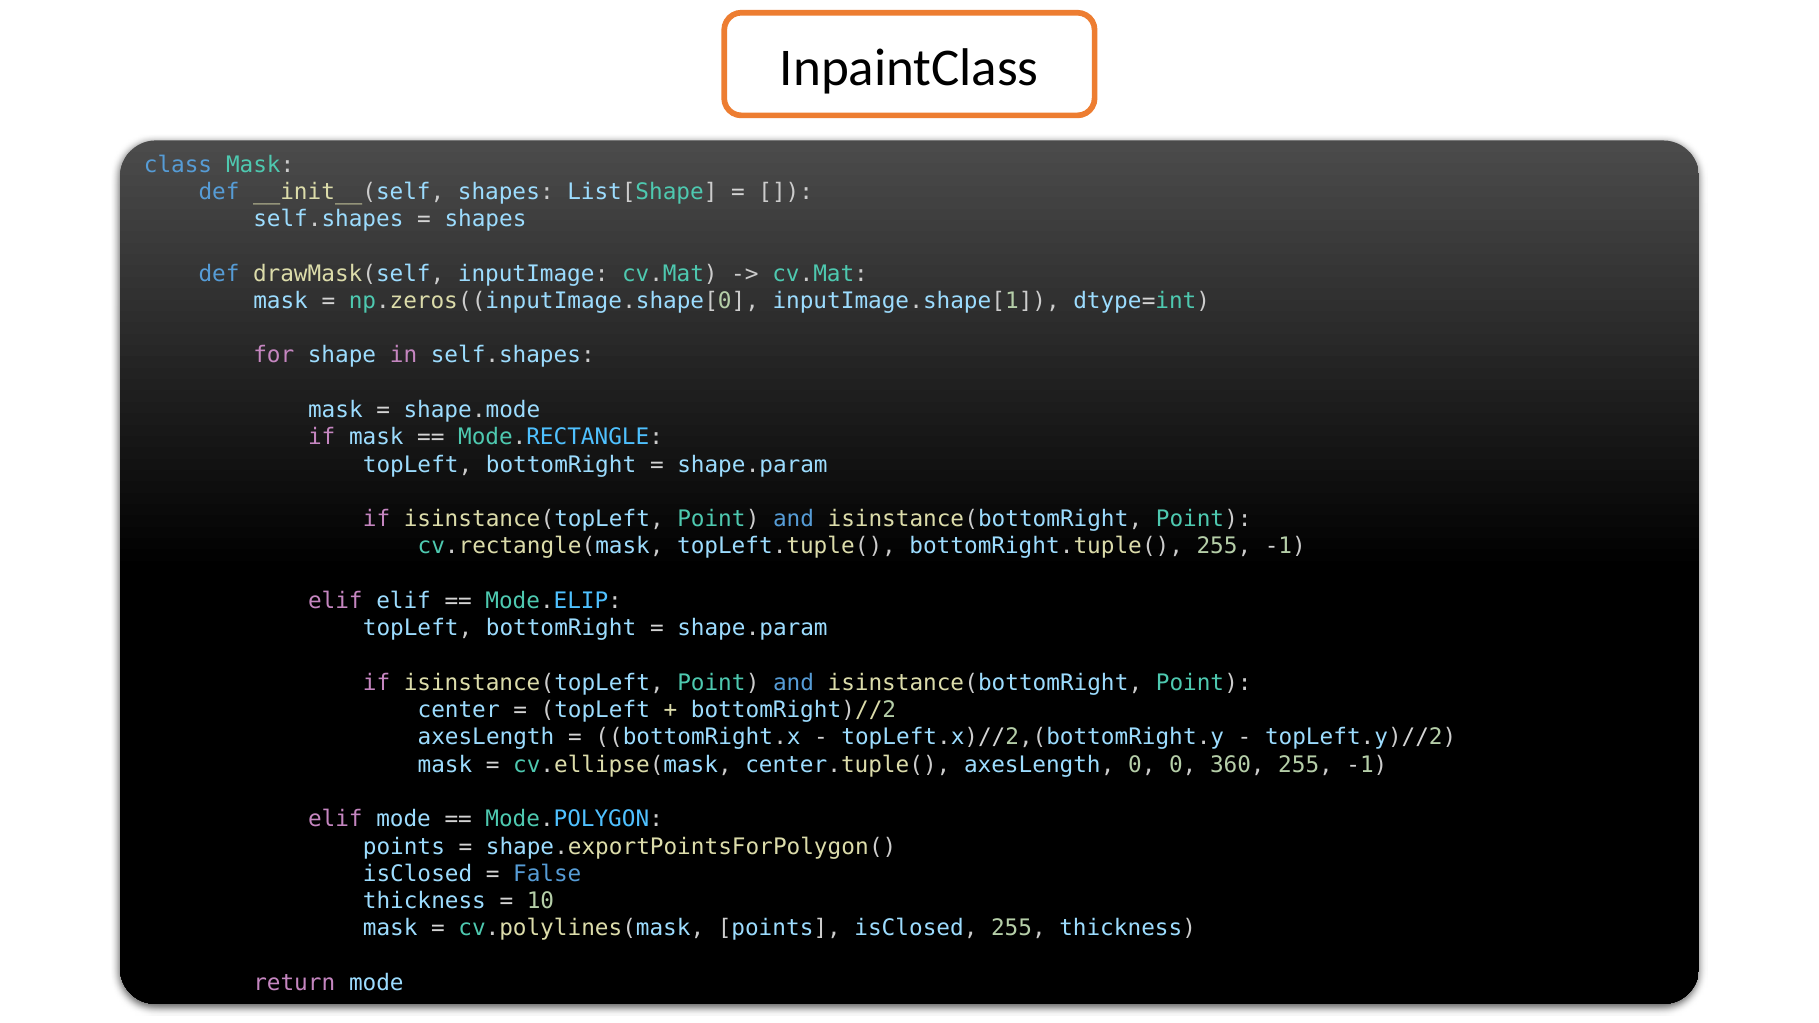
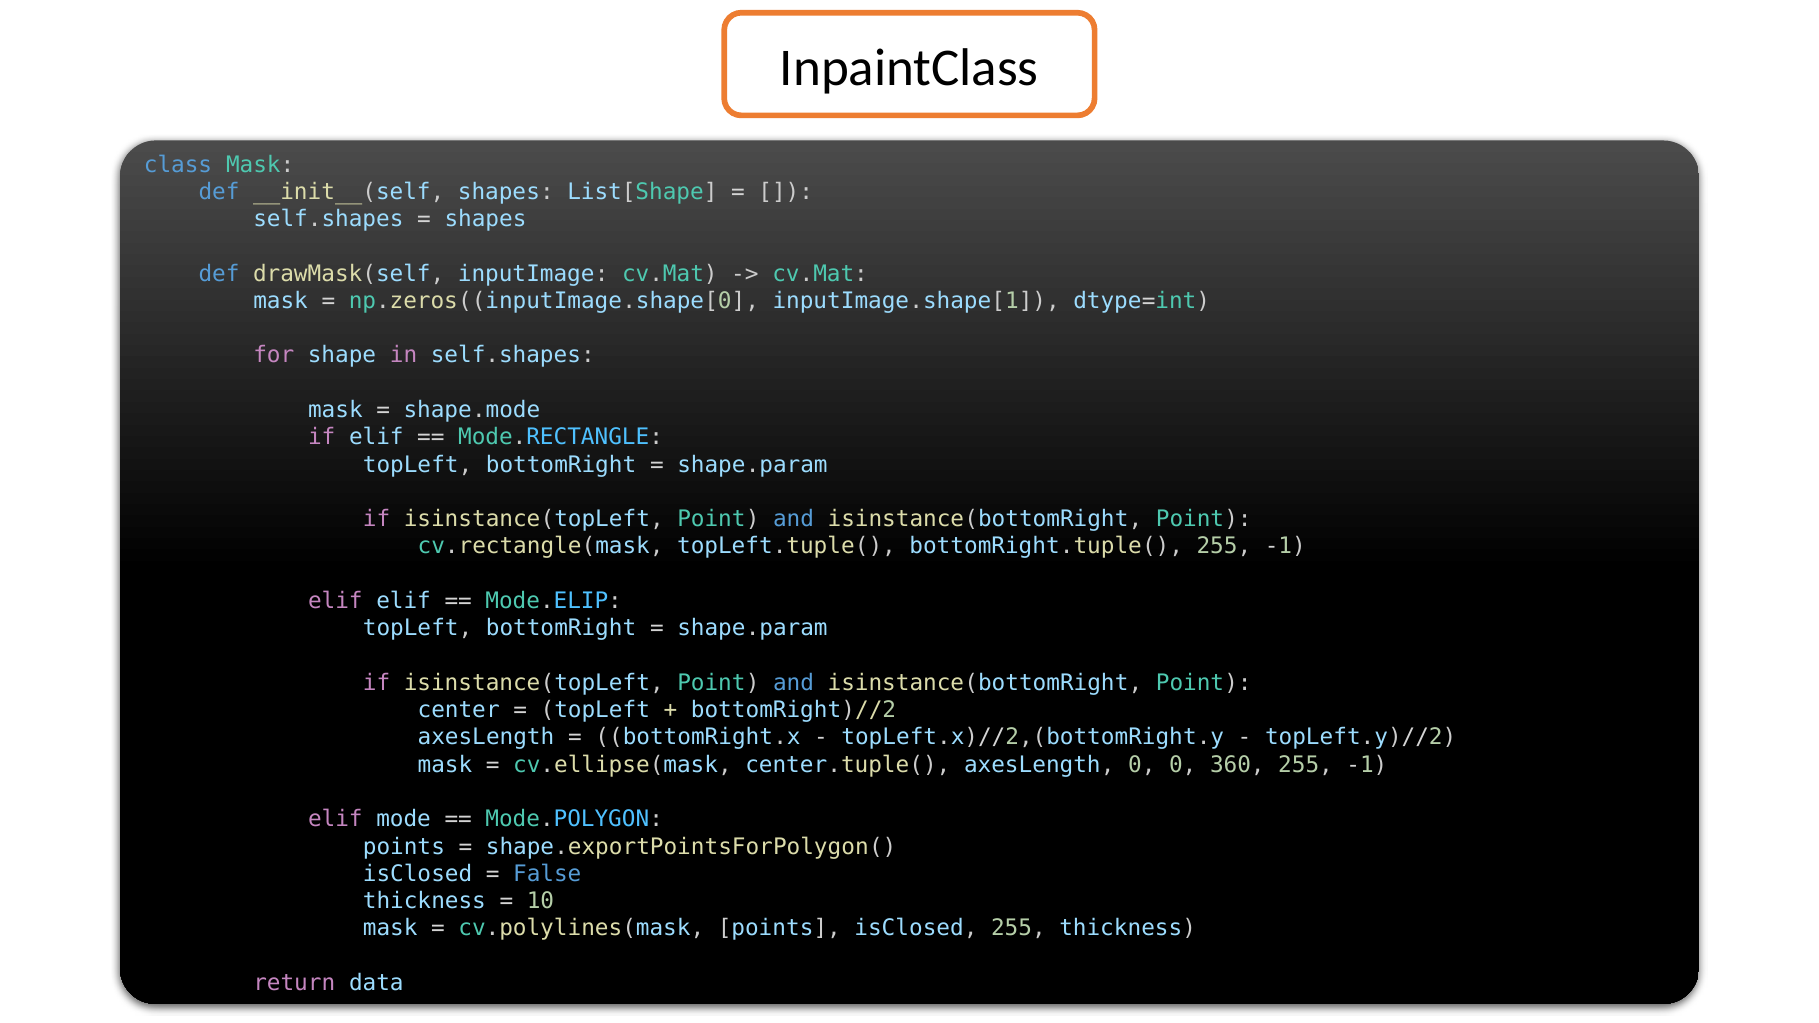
if mask: mask -> elif (376, 437)
return mode: mode -> data (376, 983)
